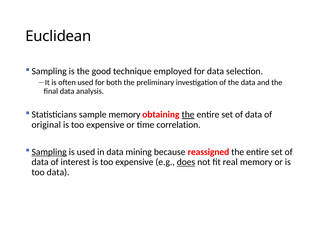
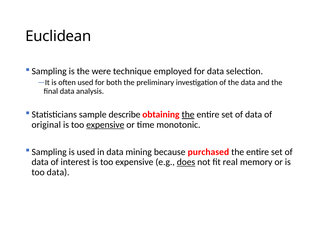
good: good -> were (101, 71)
sample memory: memory -> describe (124, 115)
expensive underline: none -> present (105, 125)
correlation: correlation -> monotonic (178, 125)
Sampling underline: present -> none (49, 152)
reassigned: reassigned -> purchased (208, 152)
